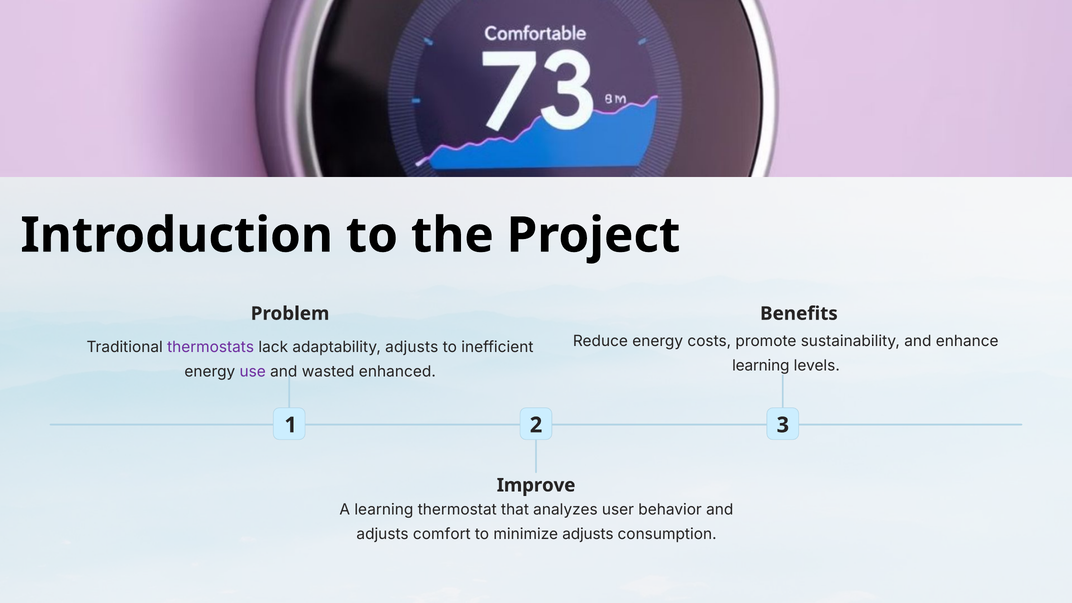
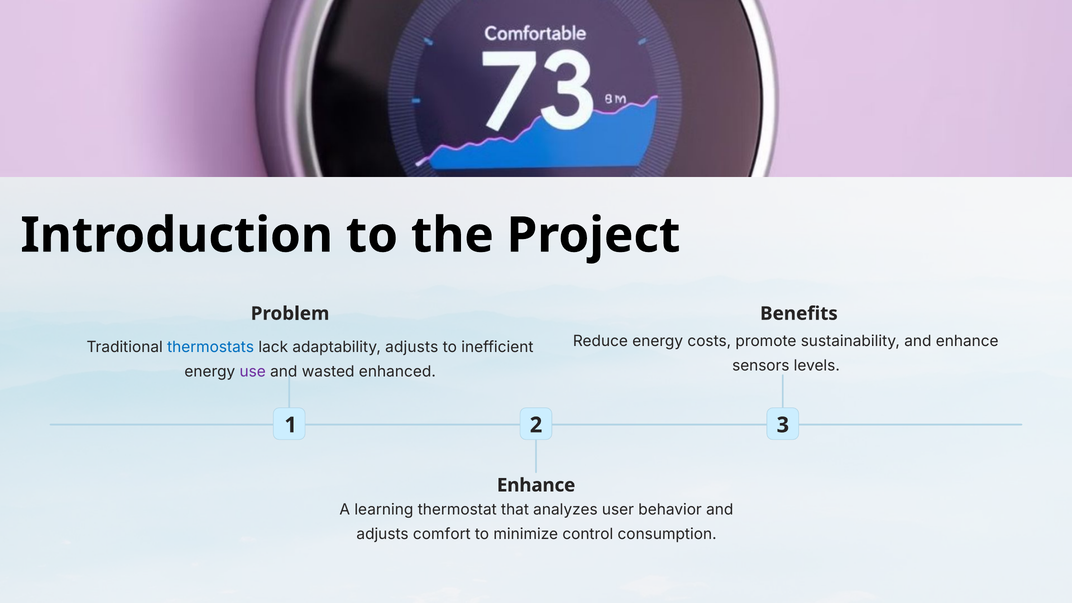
thermostats colour: purple -> blue (211, 347)
learning: learning -> sensors (761, 366)
Improve: Improve -> Enhance (536, 485)
minimize adjusts: adjusts -> control (588, 534)
